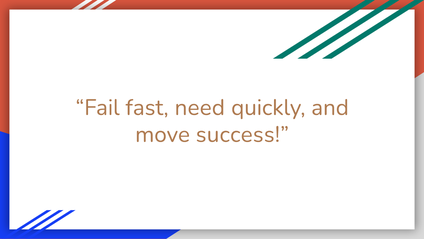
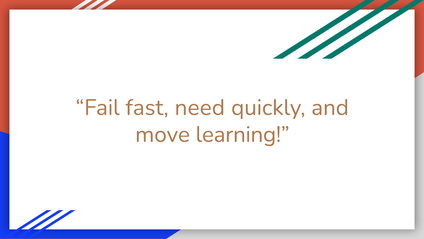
success: success -> learning (243, 134)
